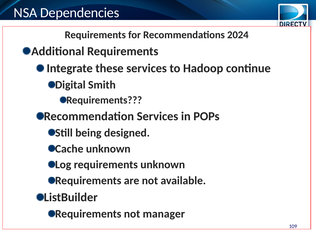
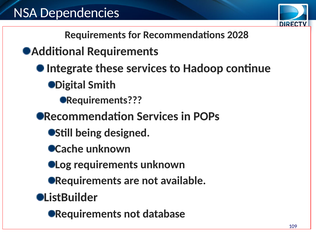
2024: 2024 -> 2028 (238, 35)
manager: manager -> database (164, 214)
